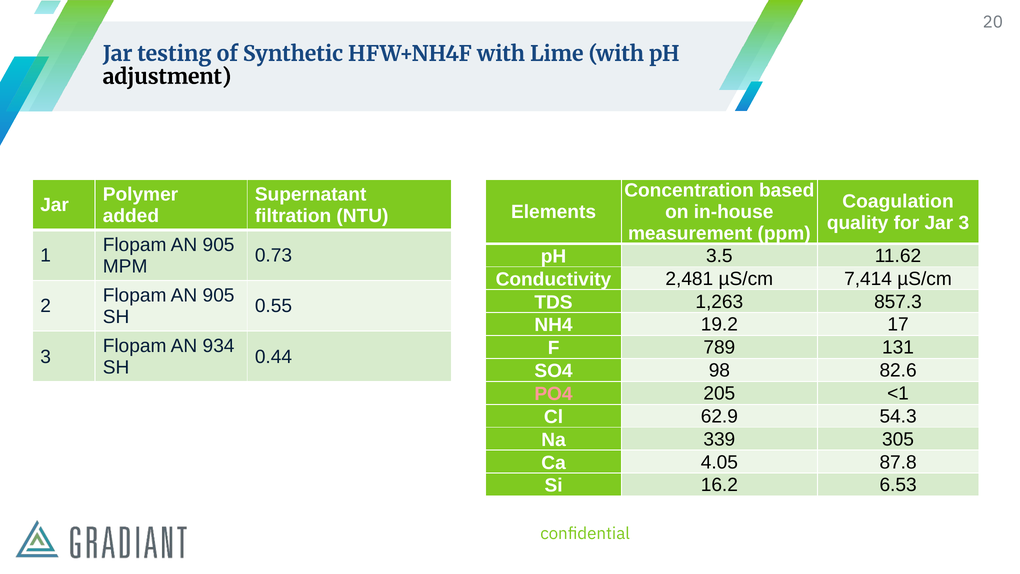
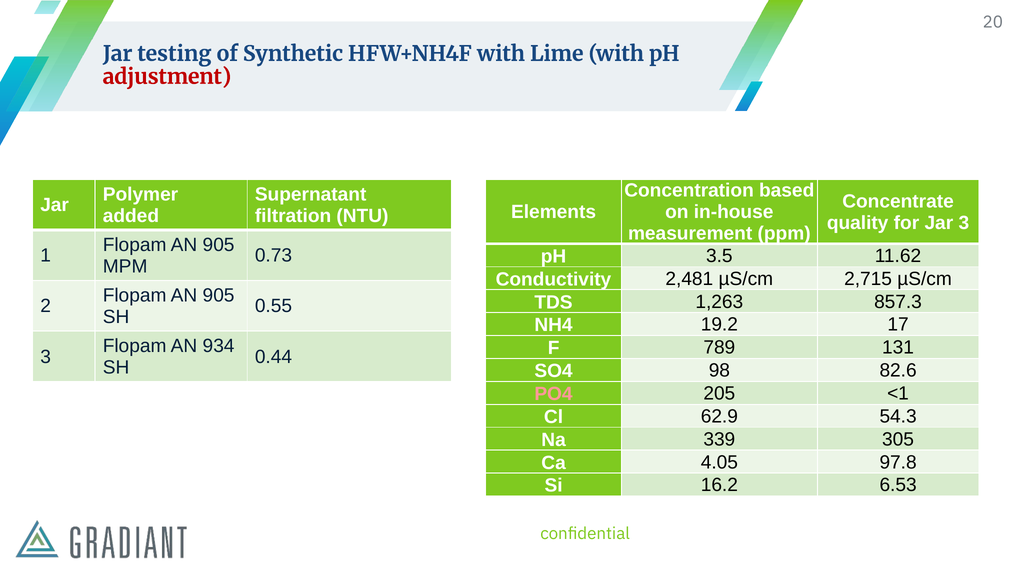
adjustment colour: black -> red (167, 77)
Coagulation: Coagulation -> Concentrate (898, 201)
7,414: 7,414 -> 2,715 (868, 279)
87.8: 87.8 -> 97.8 (898, 462)
